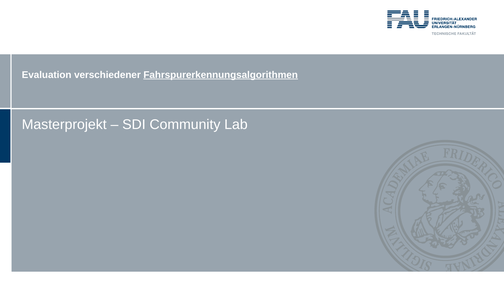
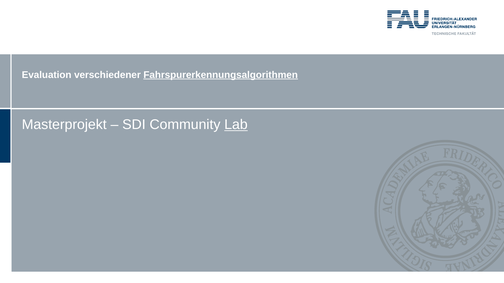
Lab underline: none -> present (236, 125)
